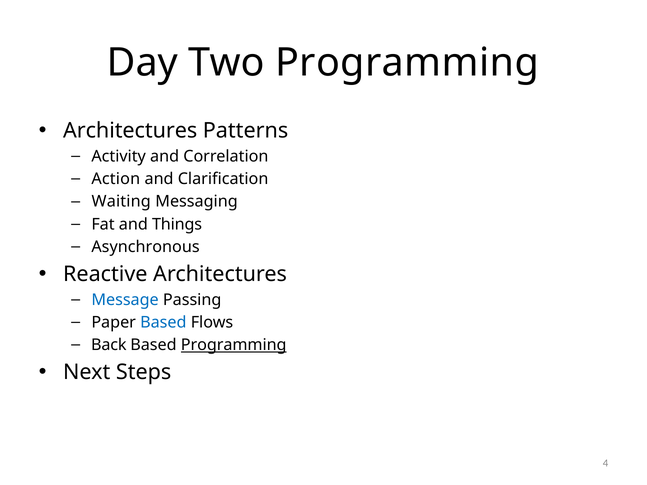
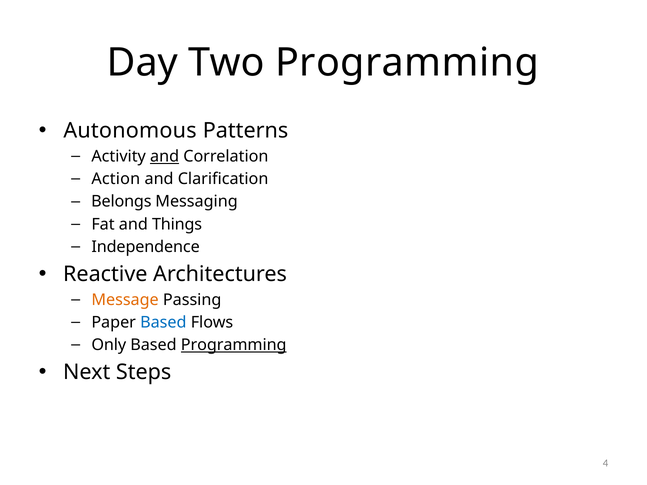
Architectures: Architectures -> Autonomous (130, 131)
and underline: none -> present (165, 156)
Waiting: Waiting -> Belongs (121, 202)
Asynchronous: Asynchronous -> Independence (146, 247)
Message colour: blue -> orange (125, 300)
Back: Back -> Only (109, 345)
